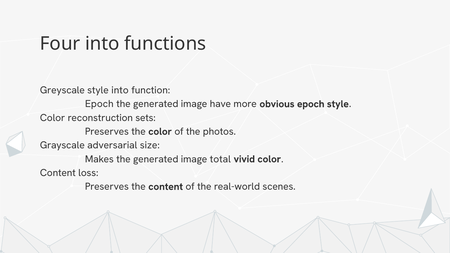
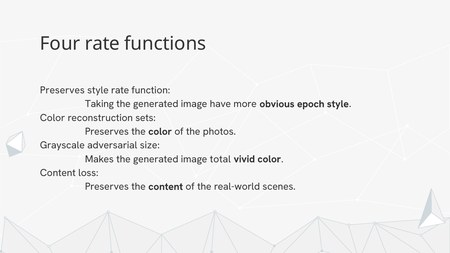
Four into: into -> rate (102, 44)
Greyscale: Greyscale -> Preserves (62, 90)
style into: into -> rate (120, 90)
Epoch: Epoch -> Taking (99, 104)
